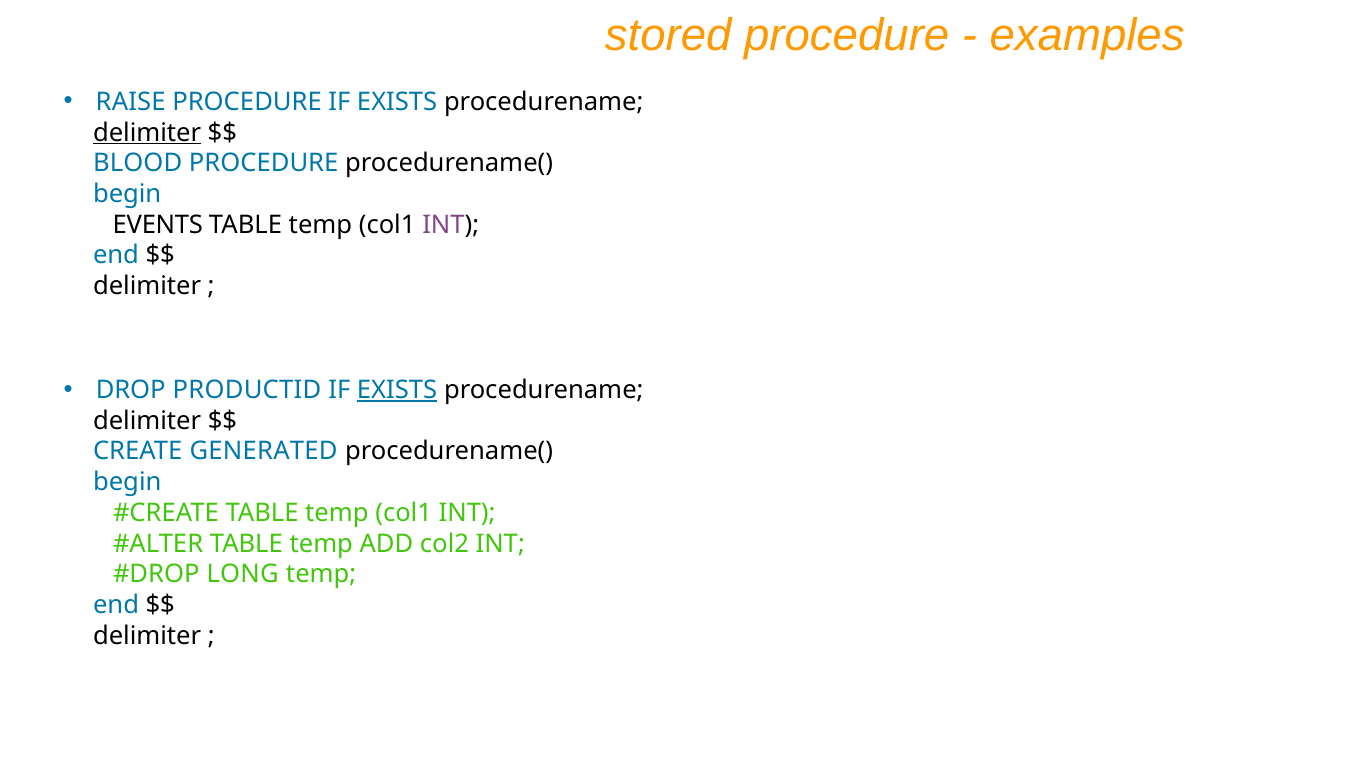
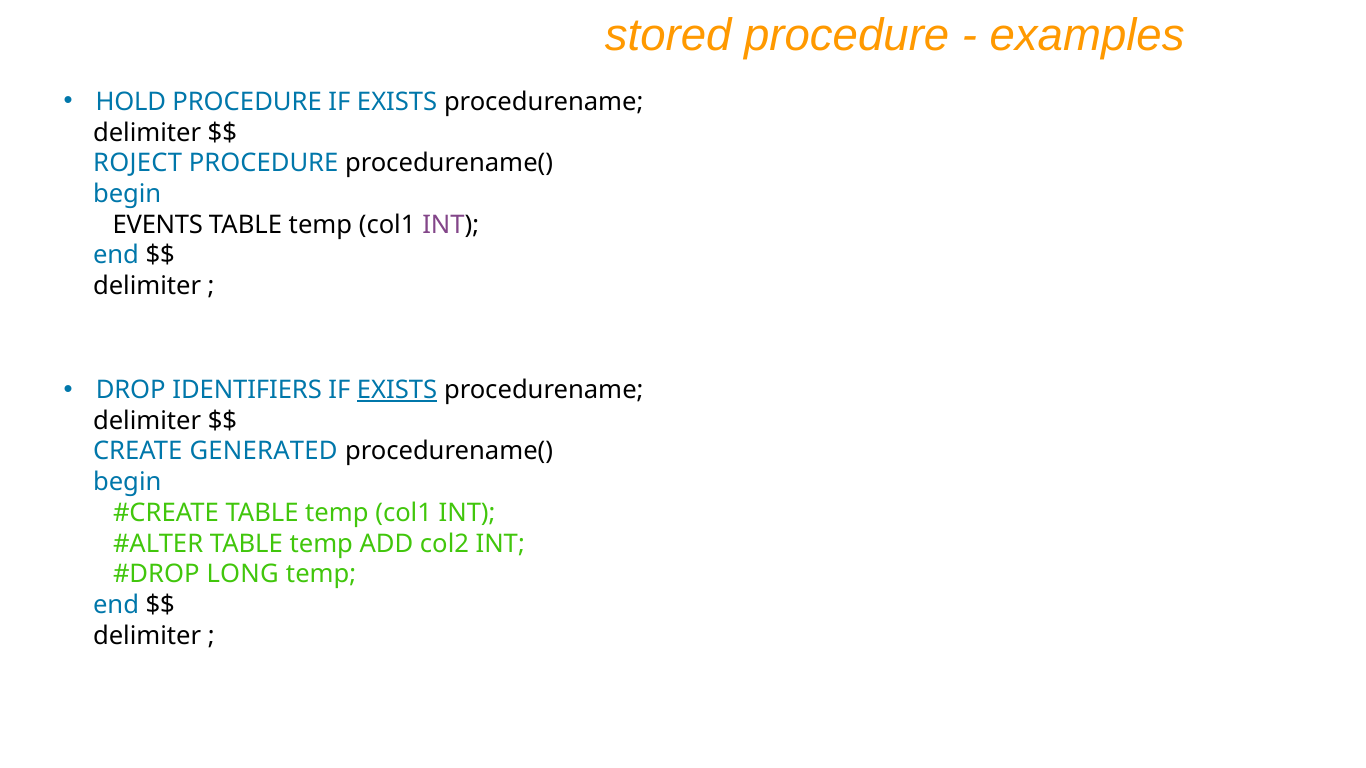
RAISE: RAISE -> HOLD (131, 102)
delimiter underline: present -> none (147, 133)
BLOOD: BLOOD -> ROJECT (138, 163)
PRODUCTID: PRODUCTID -> IDENTIFIERS (247, 390)
